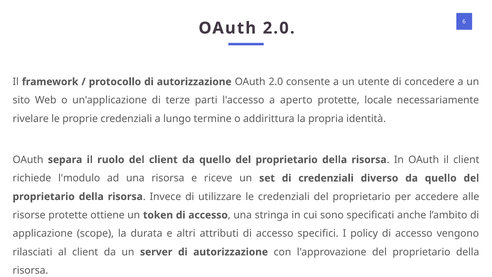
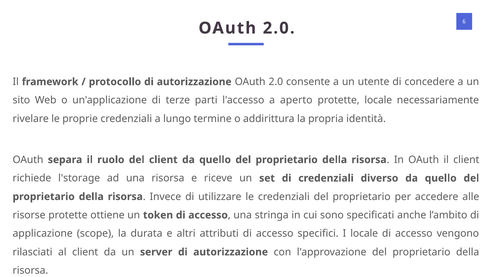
l'modulo: l'modulo -> l'storage (79, 178)
I policy: policy -> locale (364, 233)
